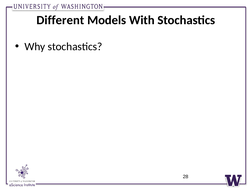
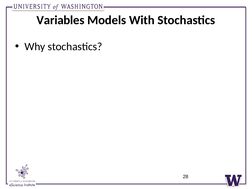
Different: Different -> Variables (61, 20)
